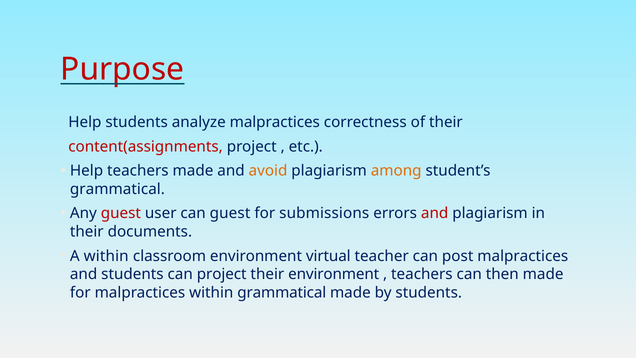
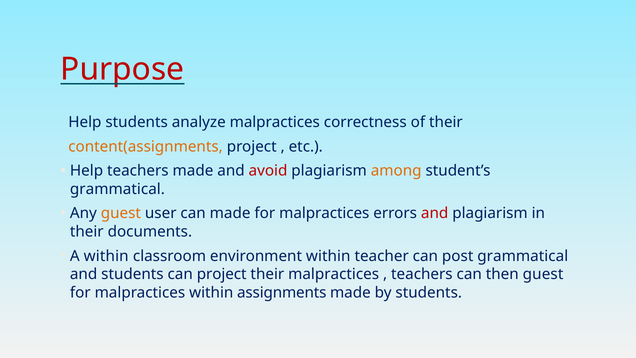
content(assignments colour: red -> orange (146, 147)
avoid colour: orange -> red (268, 171)
guest colour: red -> orange (121, 213)
can guest: guest -> made (230, 213)
submissions: submissions -> malpractices (324, 213)
environment virtual: virtual -> within (328, 256)
post malpractices: malpractices -> grammatical (523, 256)
their environment: environment -> malpractices (334, 274)
then made: made -> guest (543, 274)
within grammatical: grammatical -> assignments (282, 292)
